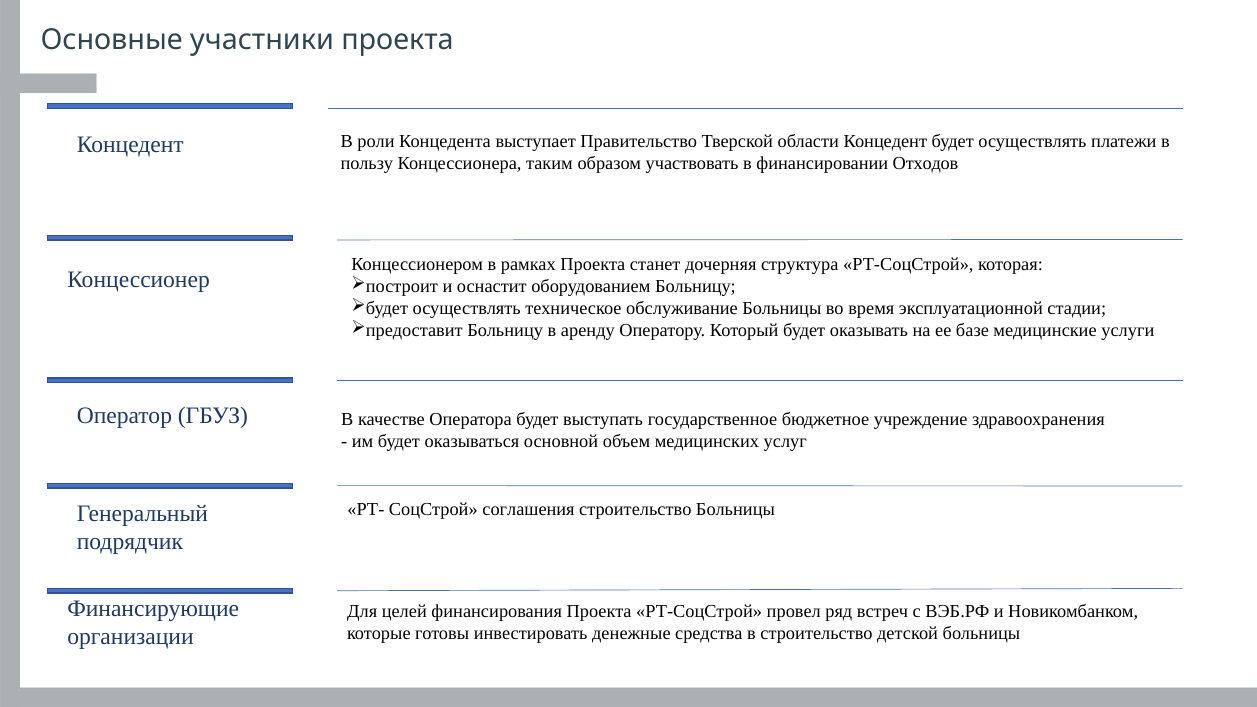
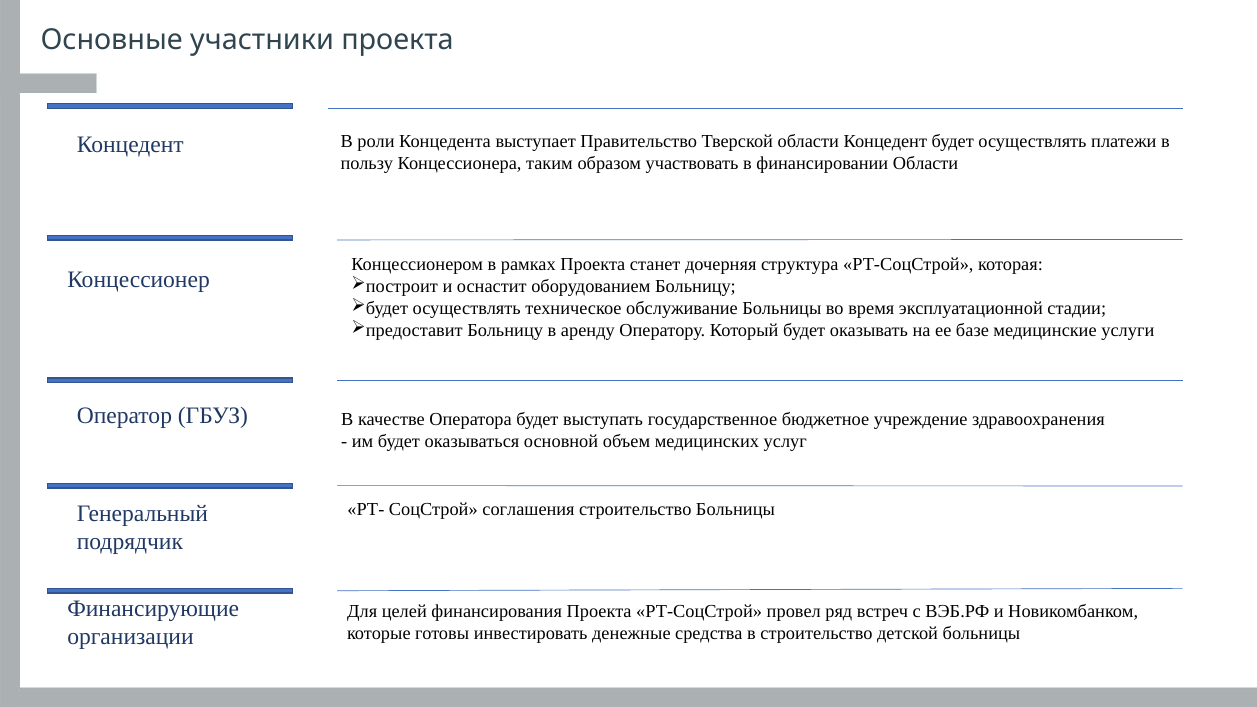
финансировании Отходов: Отходов -> Области (925, 163)
